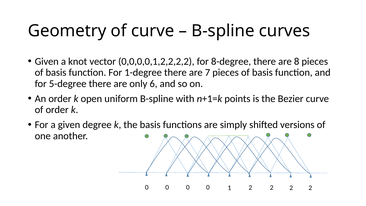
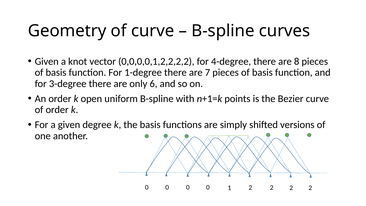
8-degree: 8-degree -> 4-degree (231, 61)
5-degree: 5-degree -> 3-degree (68, 84)
